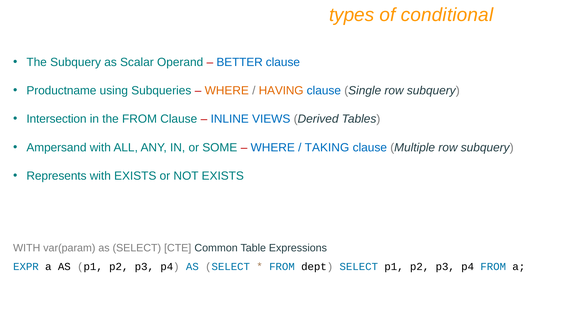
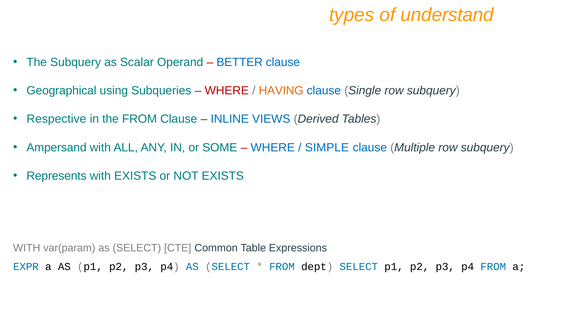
conditional: conditional -> understand (447, 15)
Productname: Productname -> Geographical (61, 91)
WHERE colour: orange -> red (227, 91)
Intersection: Intersection -> Respective (56, 119)
TAKING: TAKING -> SIMPLE (327, 148)
